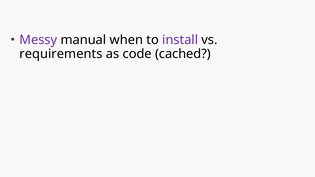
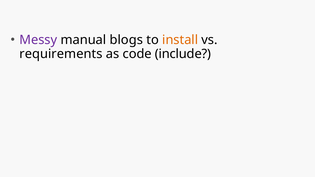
when: when -> blogs (126, 40)
install colour: purple -> orange (180, 40)
cached: cached -> include (183, 54)
